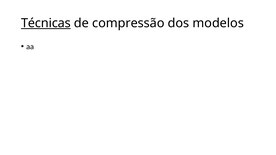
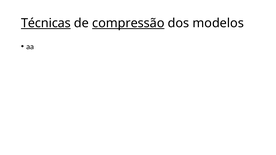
compressão underline: none -> present (128, 23)
